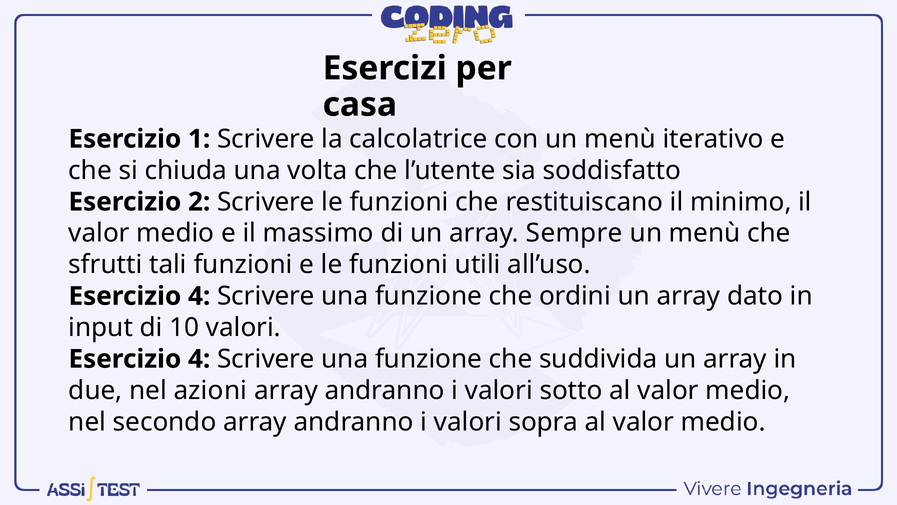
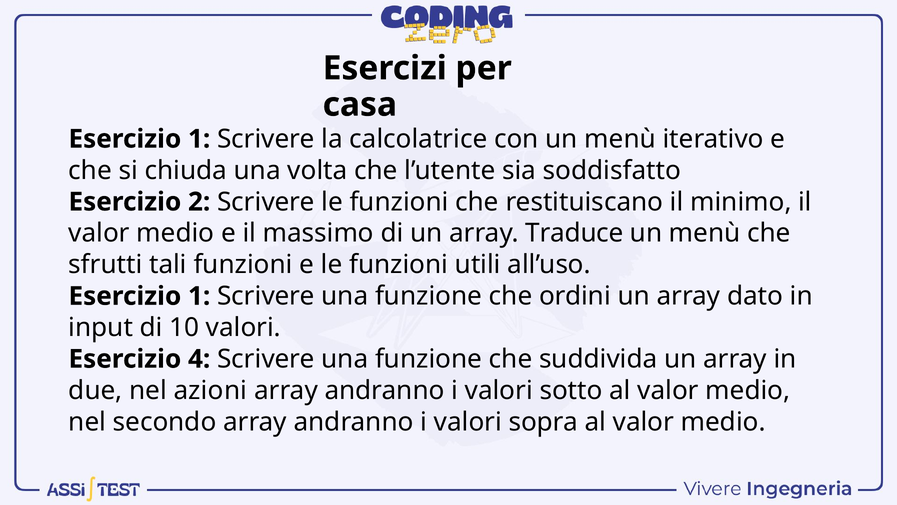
Sempre: Sempre -> Traduce (575, 233)
4: 4 -> 1 (199, 296)
